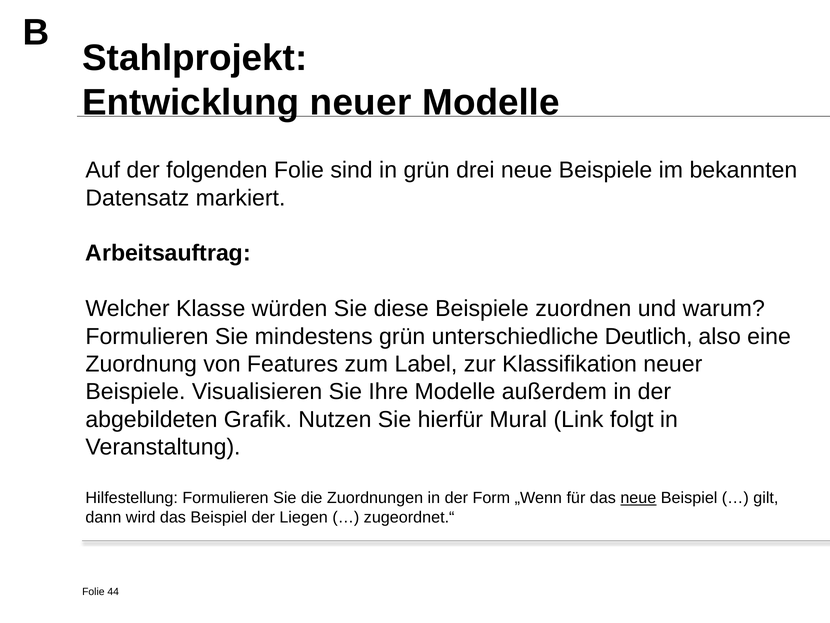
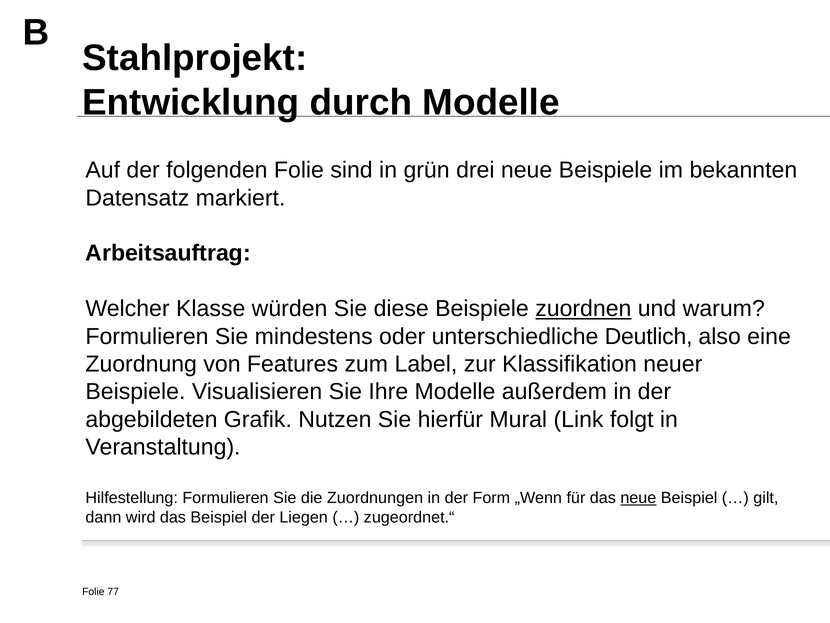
Entwicklung neuer: neuer -> durch (361, 102)
zuordnen underline: none -> present (583, 309)
mindestens grün: grün -> oder (402, 336)
44: 44 -> 77 (113, 591)
